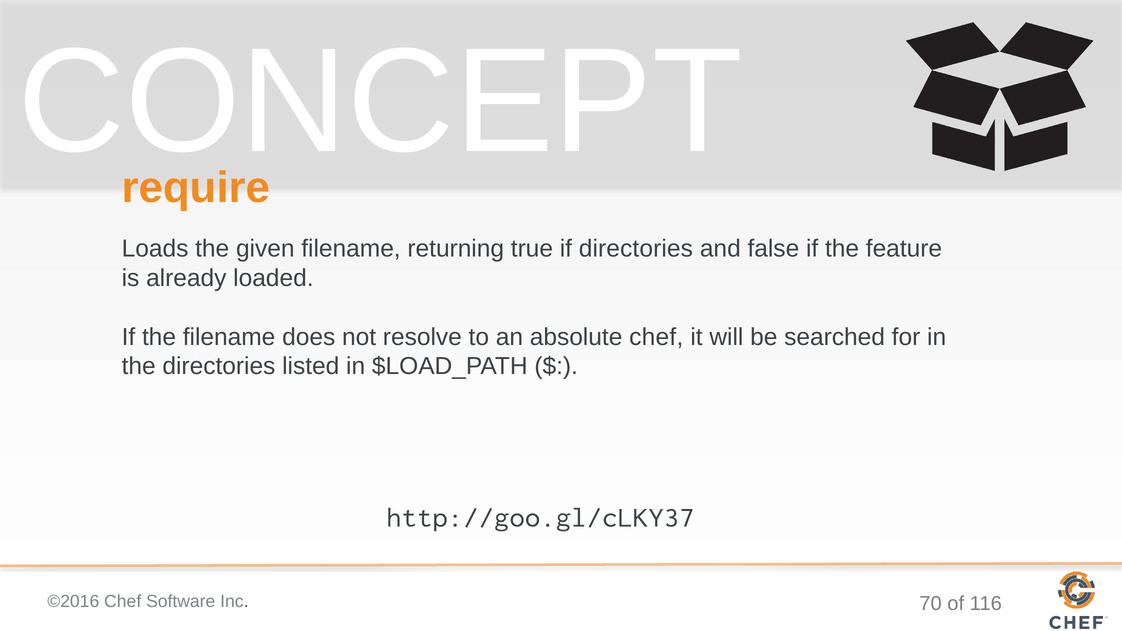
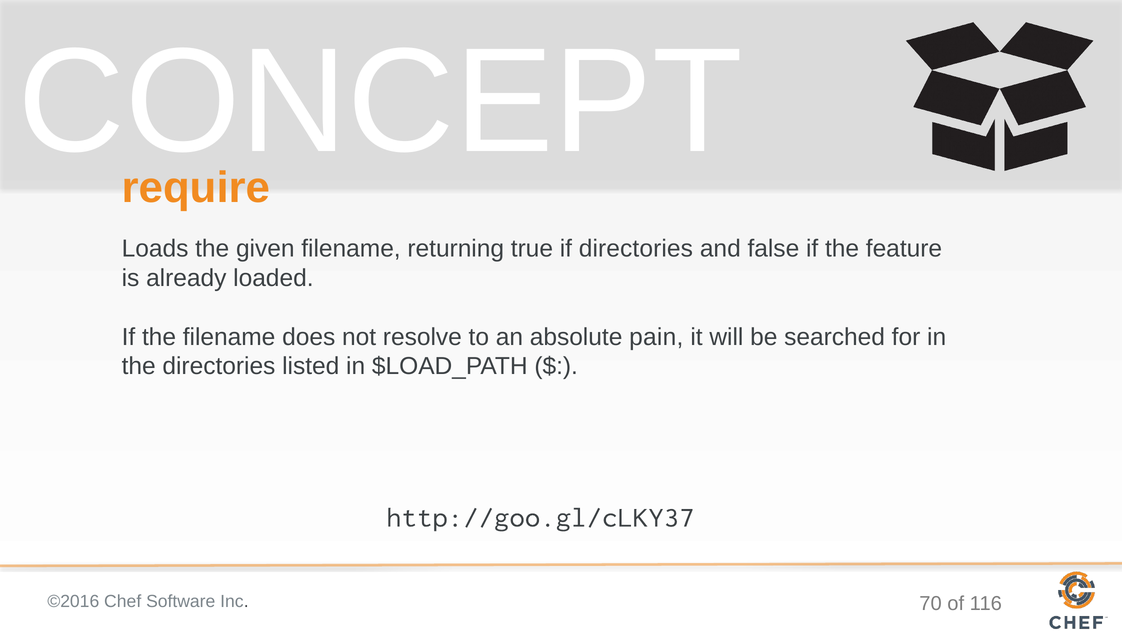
absolute chef: chef -> pain (656, 337)
